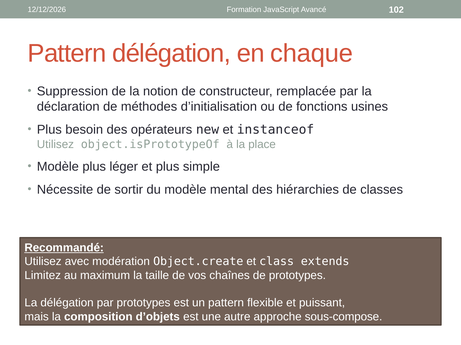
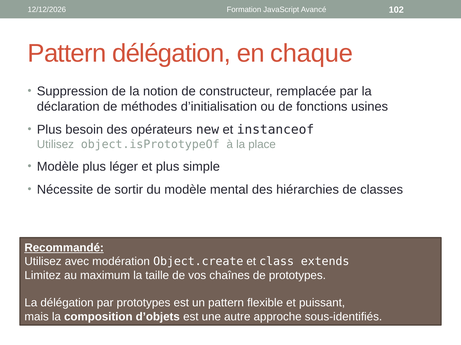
sous-compose: sous-compose -> sous-identifiés (343, 317)
